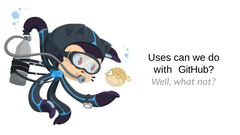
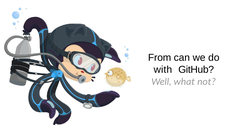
Uses: Uses -> From (160, 58)
